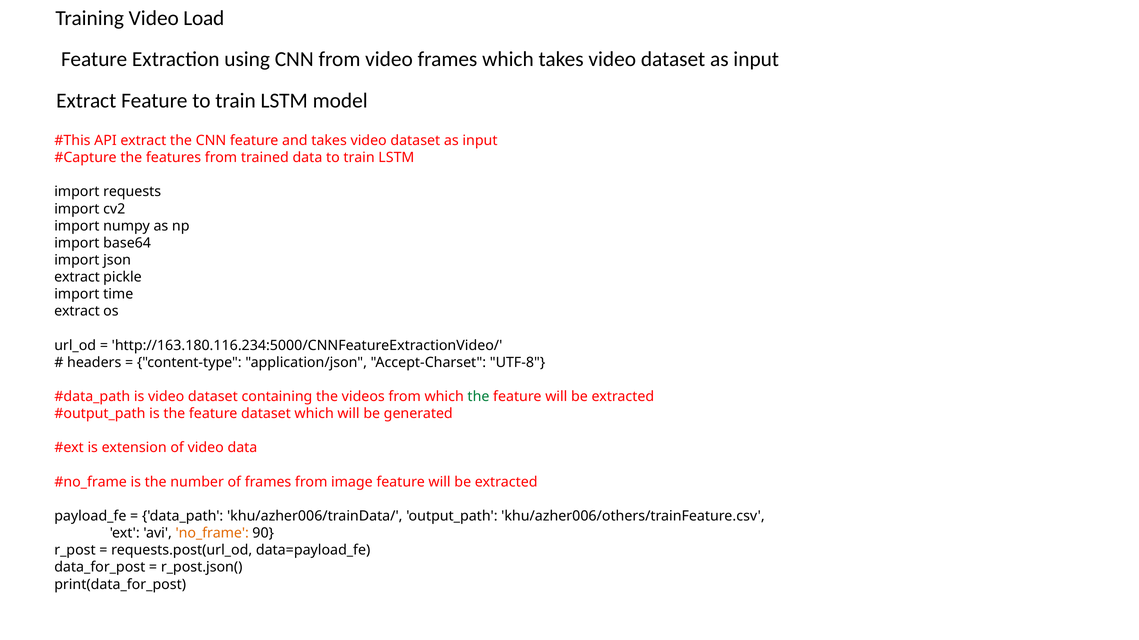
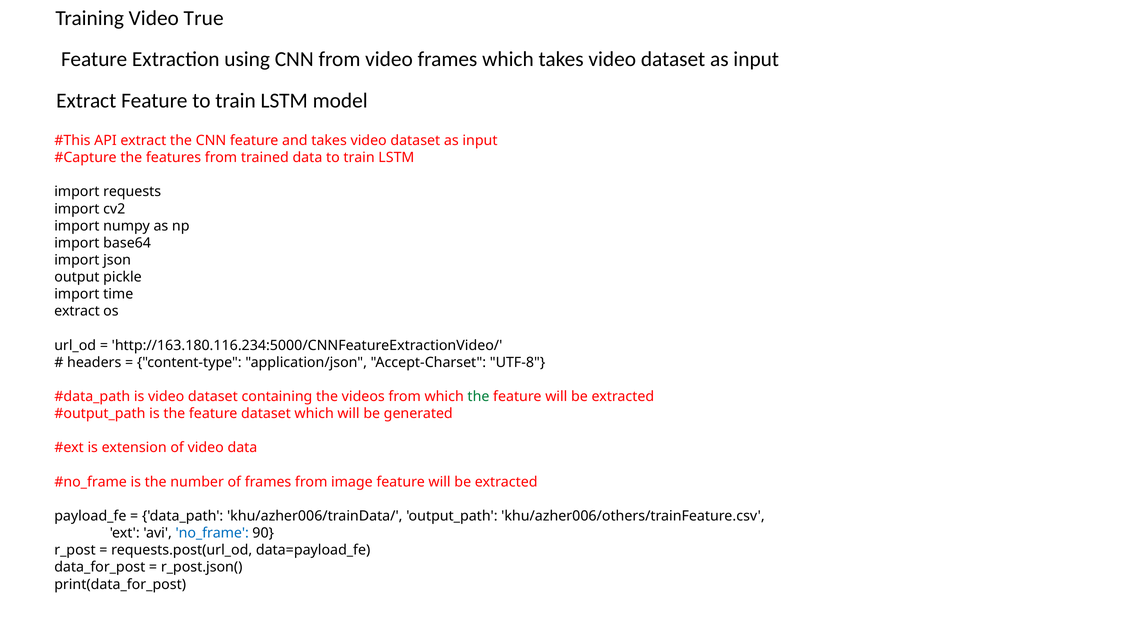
Load: Load -> True (204, 18)
extract: extract -> output (77, 277)
no_frame colour: orange -> blue (212, 534)
